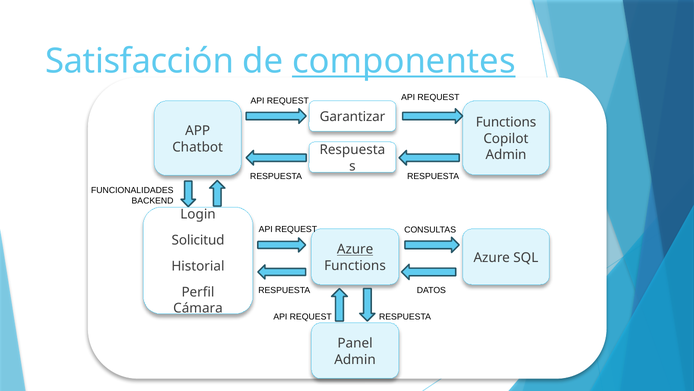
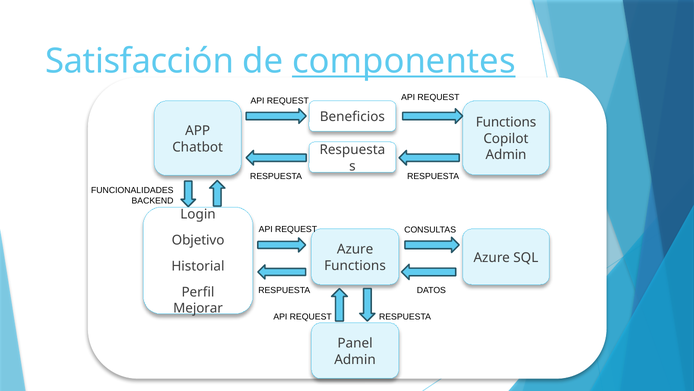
Garantizar: Garantizar -> Beneficios (352, 117)
Solicitud: Solicitud -> Objetivo (198, 240)
Azure underline: present -> none (355, 249)
Cámara: Cámara -> Mejorar (198, 308)
